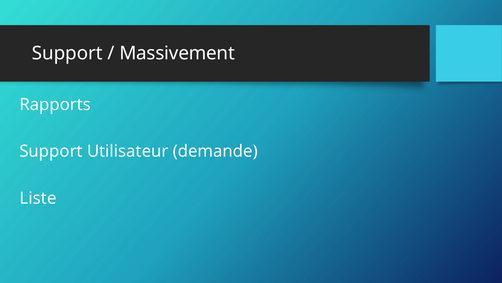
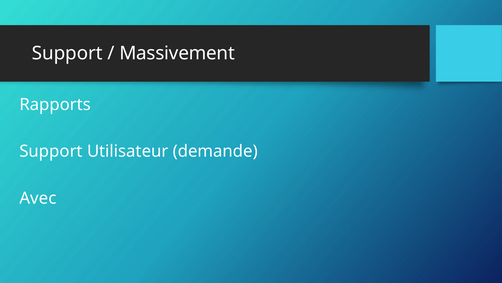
Liste: Liste -> Avec (38, 198)
